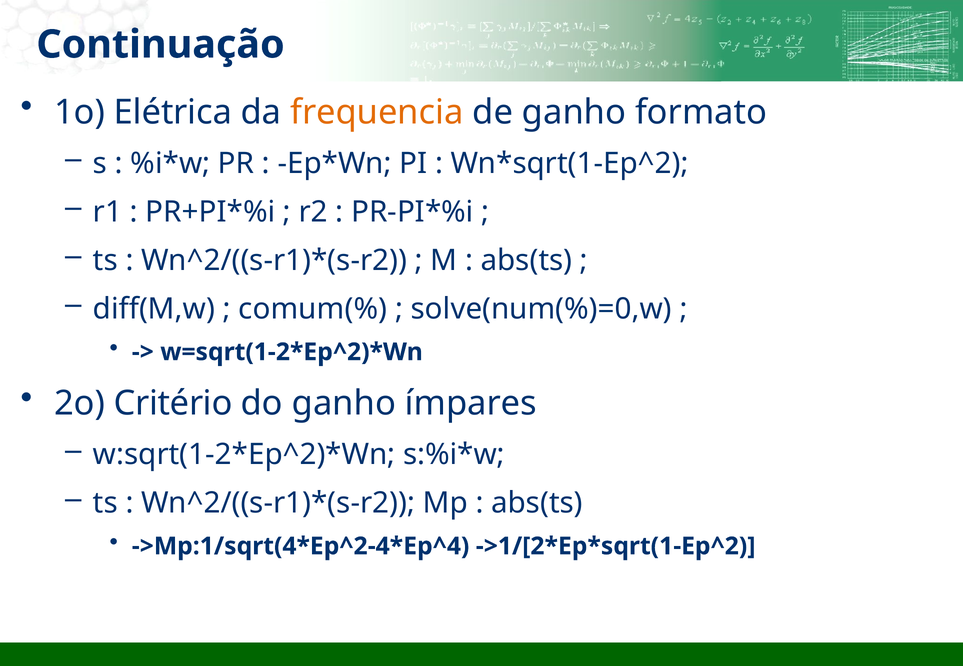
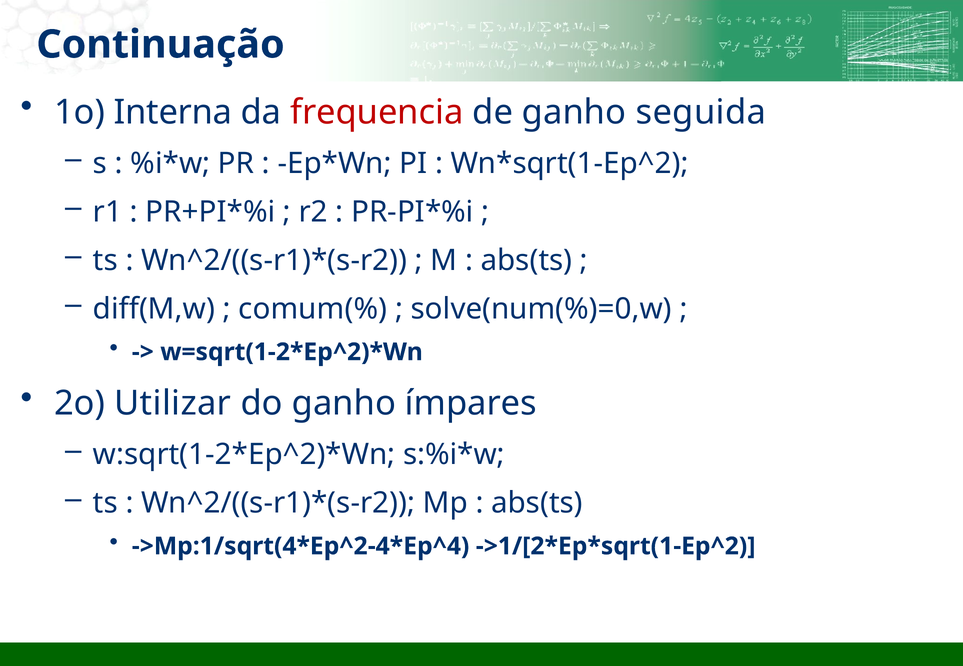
Elétrica: Elétrica -> Interna (173, 112)
frequencia colour: orange -> red (377, 112)
formato: formato -> seguida (701, 112)
Critério: Critério -> Utilizar (173, 404)
